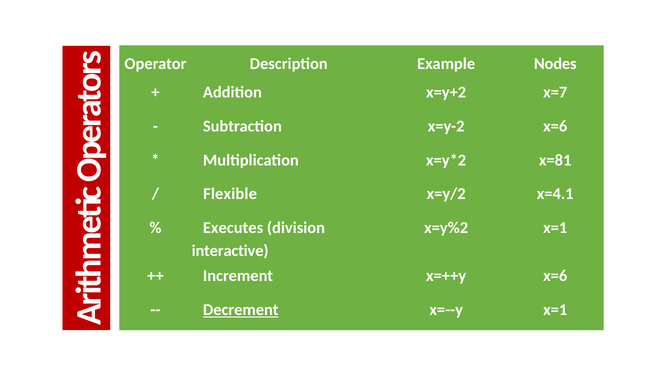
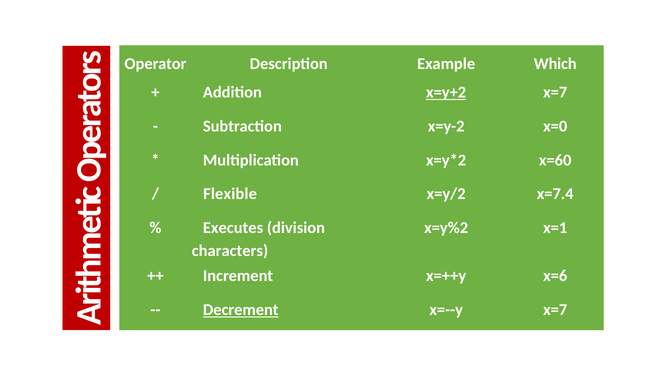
Nodes: Nodes -> Which (555, 64)
x=y+2 underline: none -> present (446, 92)
x=y-2 x=6: x=6 -> x=0 (555, 126)
x=81: x=81 -> x=60 (555, 160)
x=4.1: x=4.1 -> x=7.4 (555, 194)
interactive: interactive -> characters (230, 251)
x=--y x=1: x=1 -> x=7 (555, 309)
